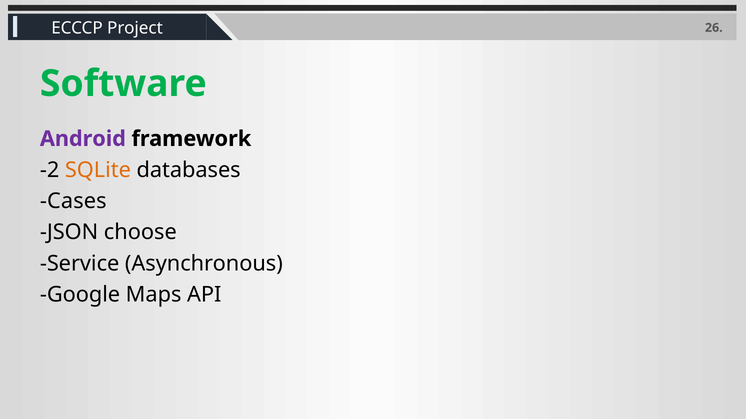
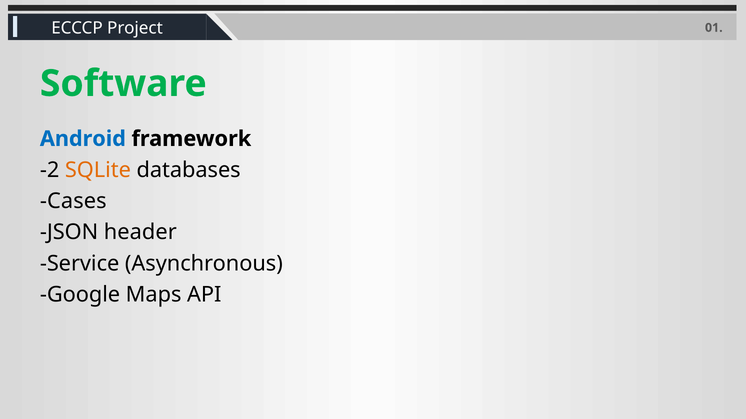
26: 26 -> 01 (714, 28)
Android colour: purple -> blue (83, 139)
choose: choose -> header (140, 233)
